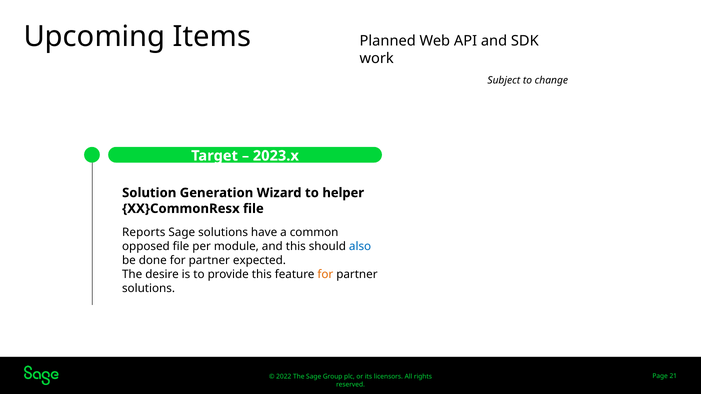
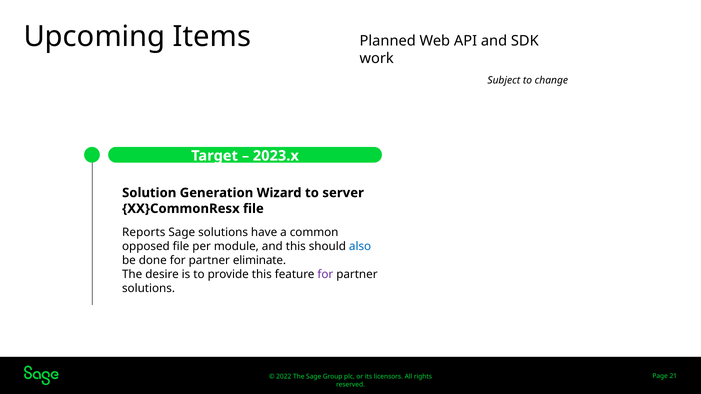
helper: helper -> server (343, 193)
expected: expected -> eliminate (259, 261)
for colour: orange -> purple (325, 275)
